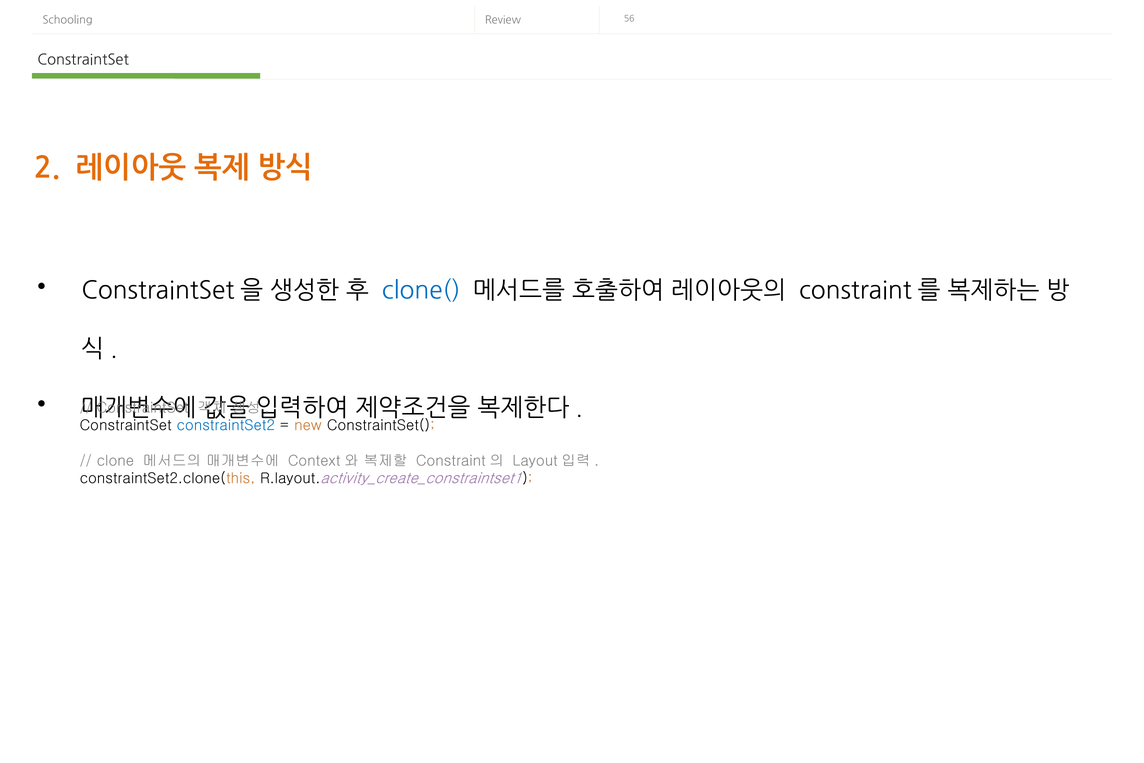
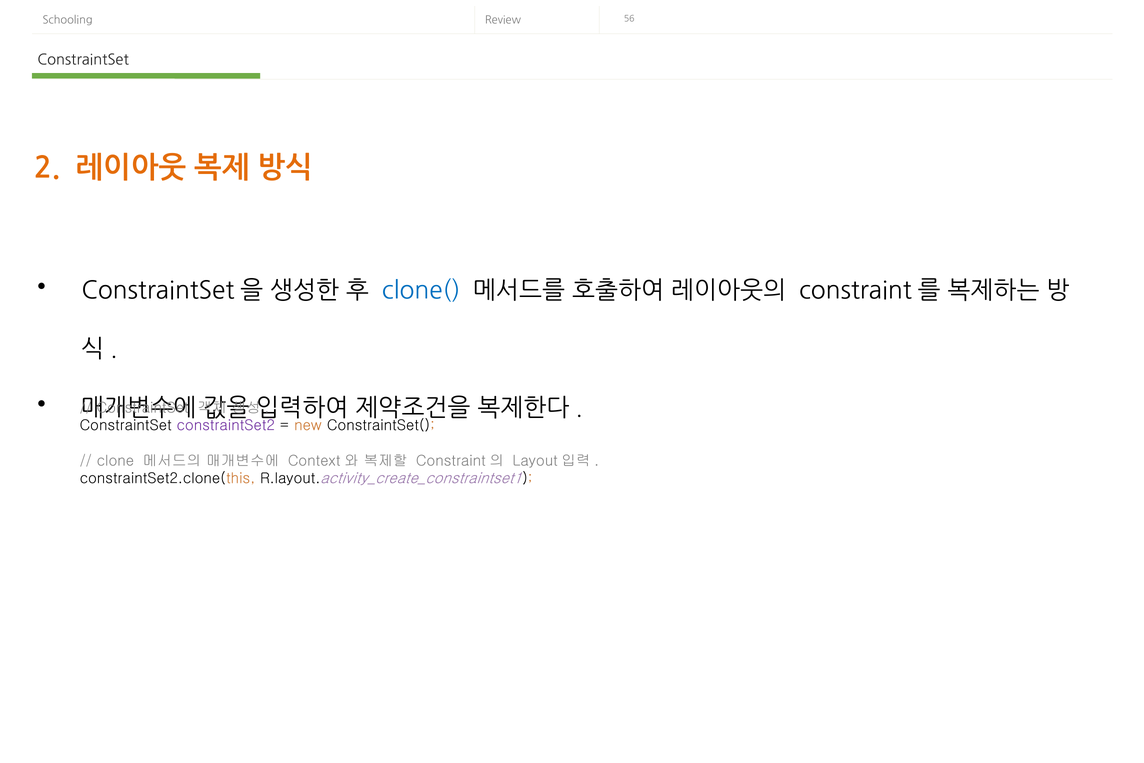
constraintSet2 colour: blue -> purple (226, 425)
